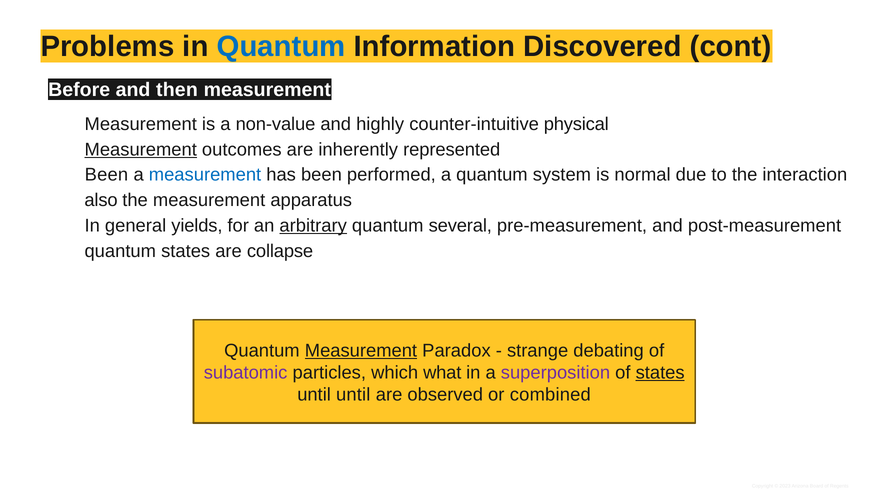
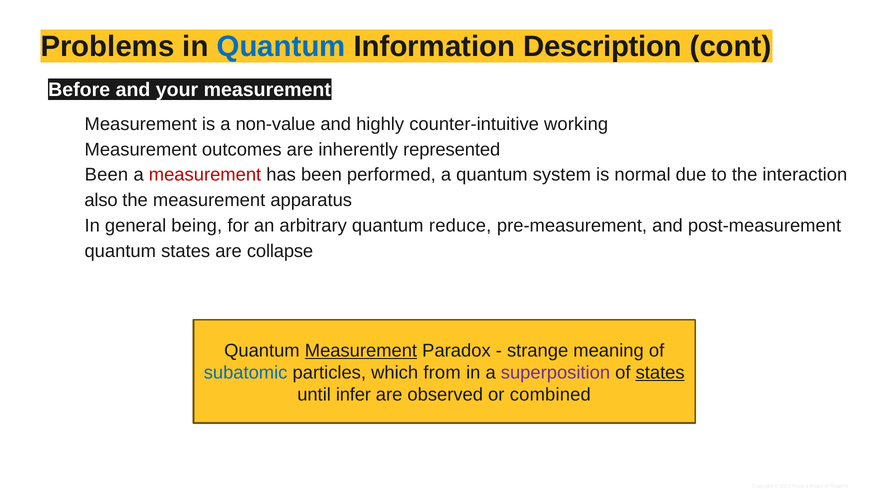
Discovered: Discovered -> Description (603, 47)
then: then -> your (177, 90)
physical: physical -> working (576, 124)
Measurement underline: present -> none (141, 149)
measurement colour: blue -> red (205, 175)
yields: yields -> being (197, 225)
arbitrary underline: present -> none (313, 225)
several: several -> reduce (460, 225)
debating: debating -> meaning (609, 350)
subatomic colour: purple -> blue (246, 372)
what: what -> from (442, 372)
until until: until -> infer (353, 394)
